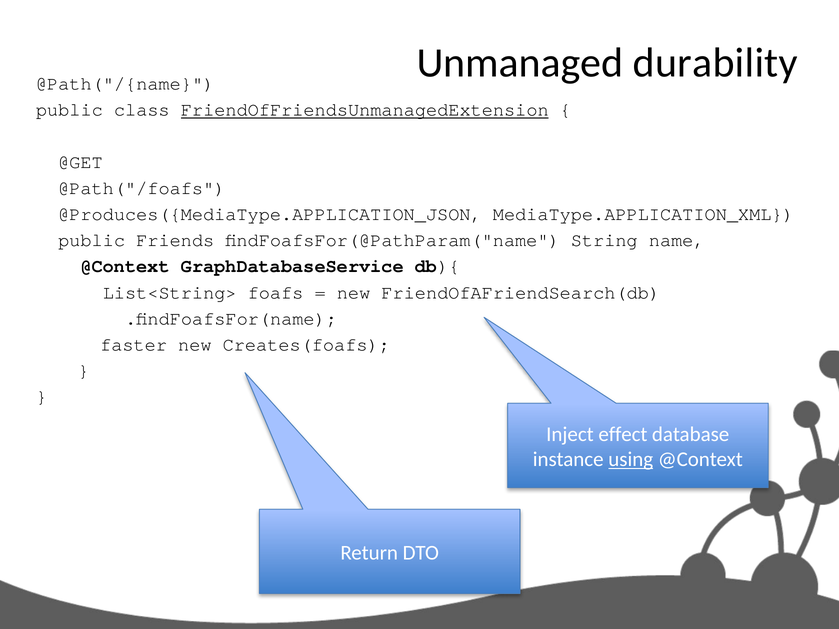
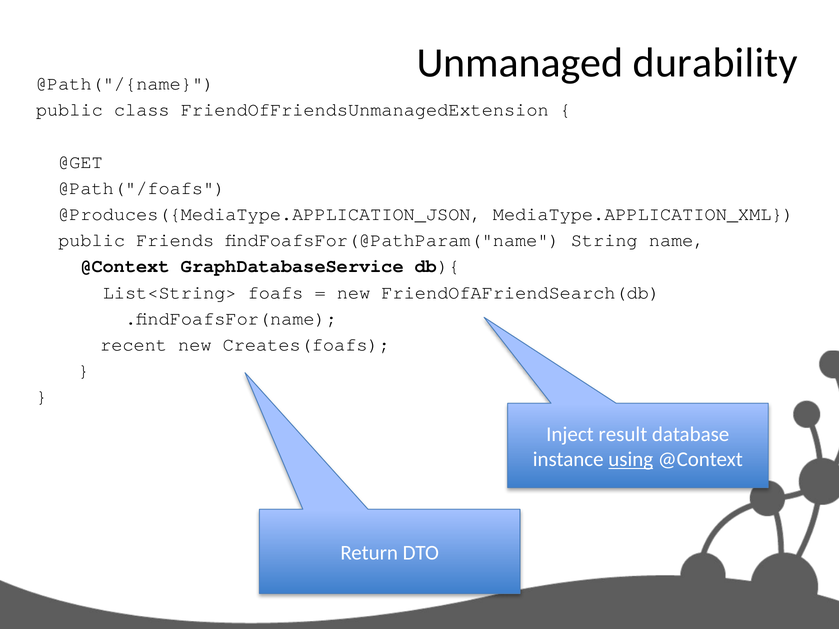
FriendOfFriendsUnmanagedExtension underline: present -> none (365, 110)
faster: faster -> recent (134, 345)
effect: effect -> result (623, 434)
